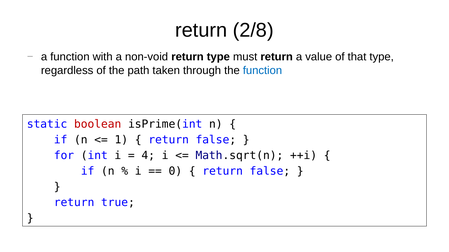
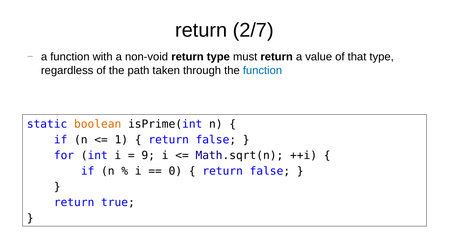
2/8: 2/8 -> 2/7 (253, 30)
boolean colour: red -> orange (98, 124)
4: 4 -> 9 (148, 156)
